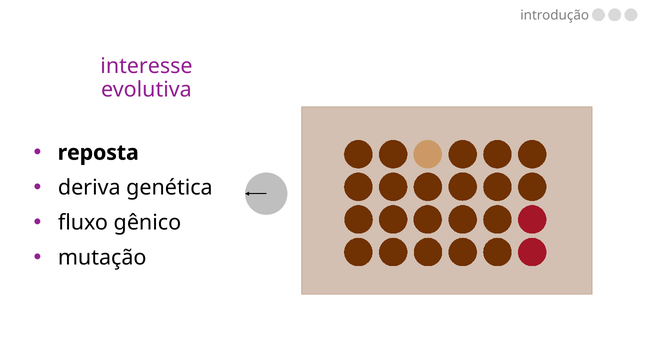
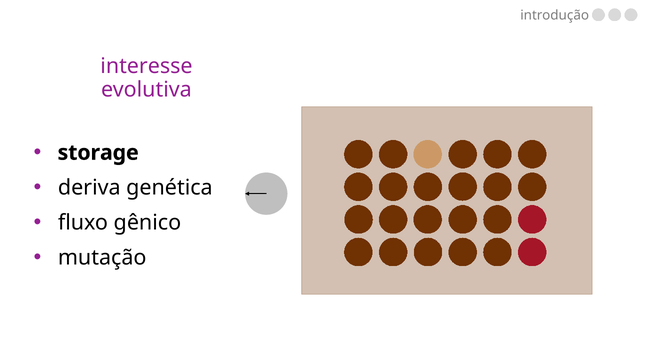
reposta: reposta -> storage (98, 153)
